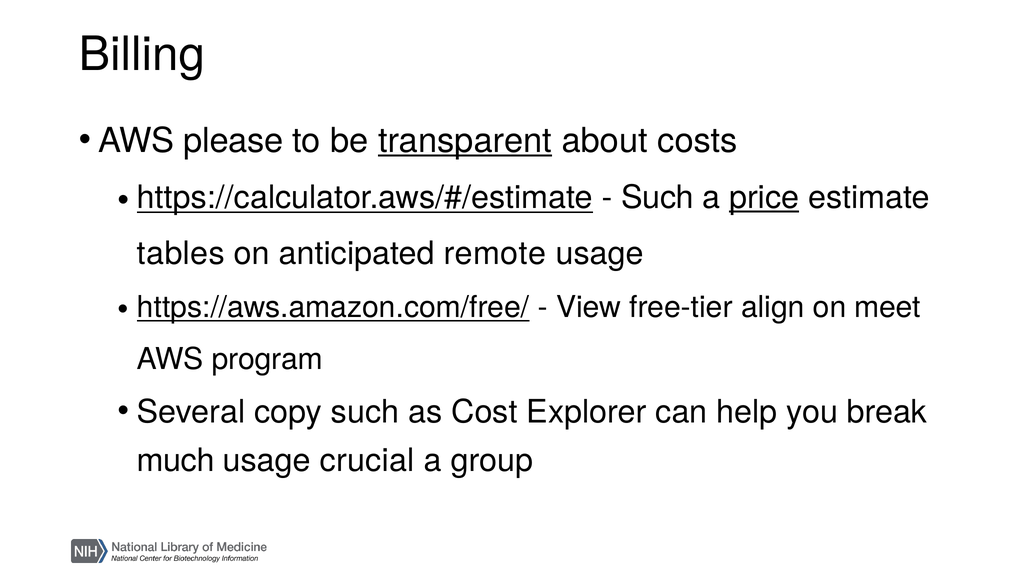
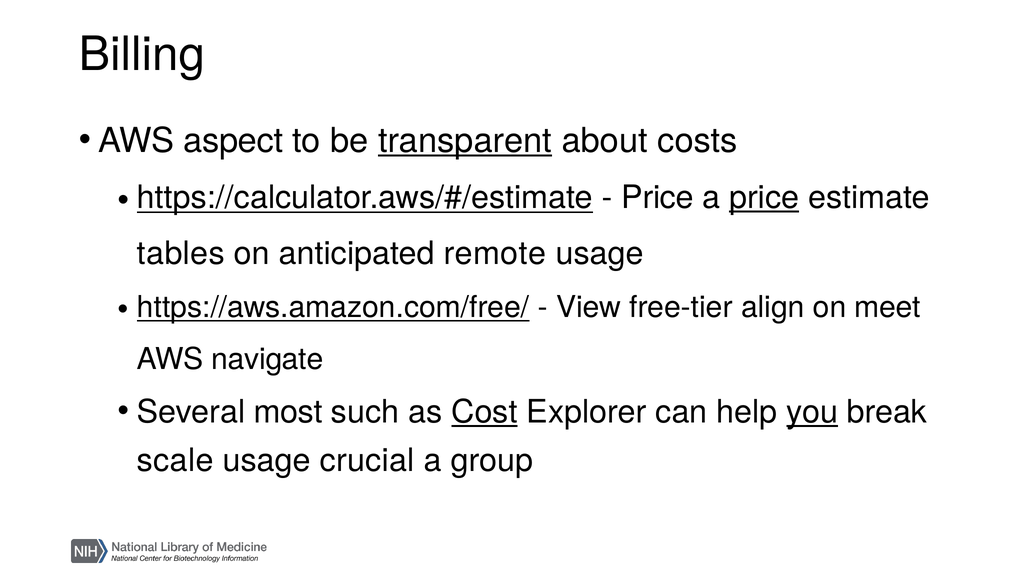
please: please -> aspect (233, 141)
Such: Such -> Price (658, 197)
program: program -> navigate (267, 359)
copy: copy -> most (288, 412)
Cost underline: none -> present (484, 412)
you underline: none -> present (812, 412)
much: much -> scale (175, 460)
